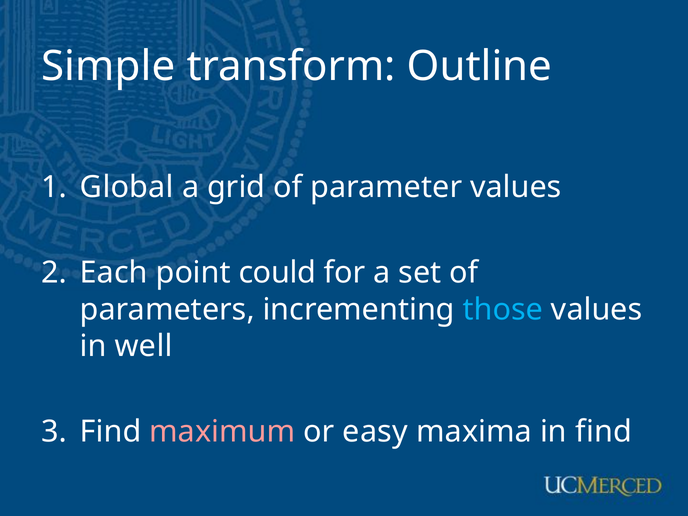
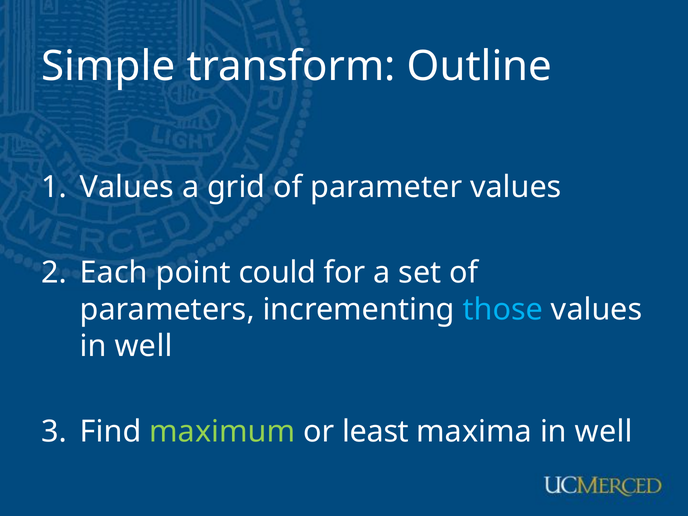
Global: Global -> Values (127, 187)
maximum colour: pink -> light green (222, 432)
easy: easy -> least (376, 432)
maxima in find: find -> well (604, 432)
